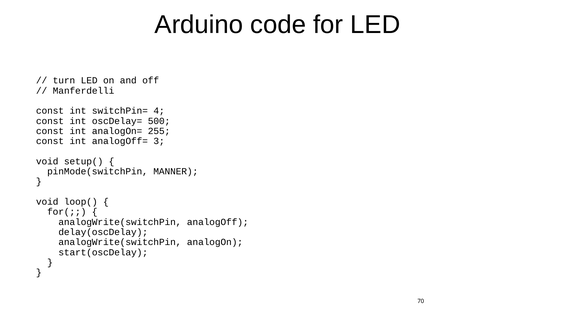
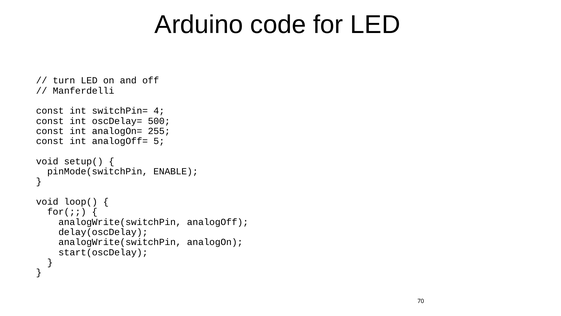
3: 3 -> 5 (159, 141)
MANNER: MANNER -> ENABLE (176, 171)
